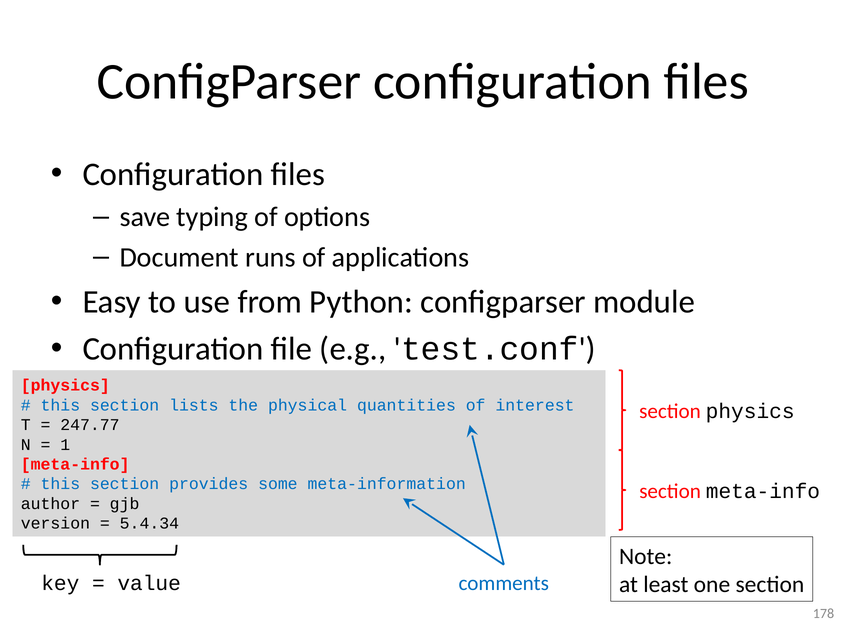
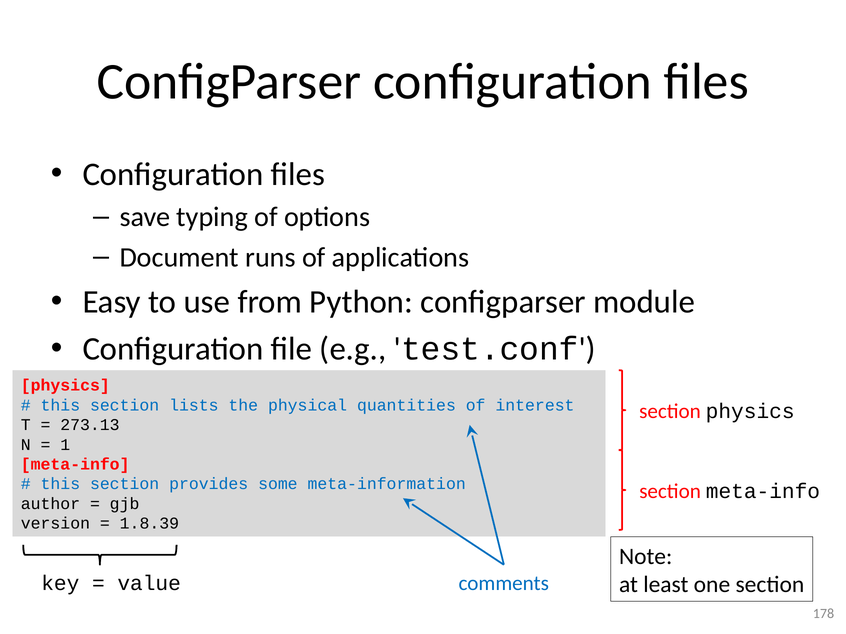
247.77: 247.77 -> 273.13 (90, 425)
5.4.34: 5.4.34 -> 1.8.39 (149, 524)
